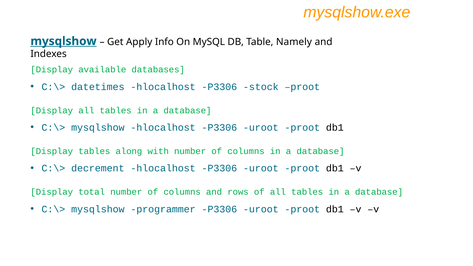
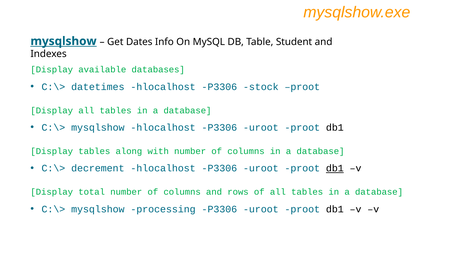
Apply: Apply -> Dates (139, 42)
Namely: Namely -> Student (294, 42)
db1 underline: none -> present (335, 168)
programmer: programmer -> processing (163, 209)
